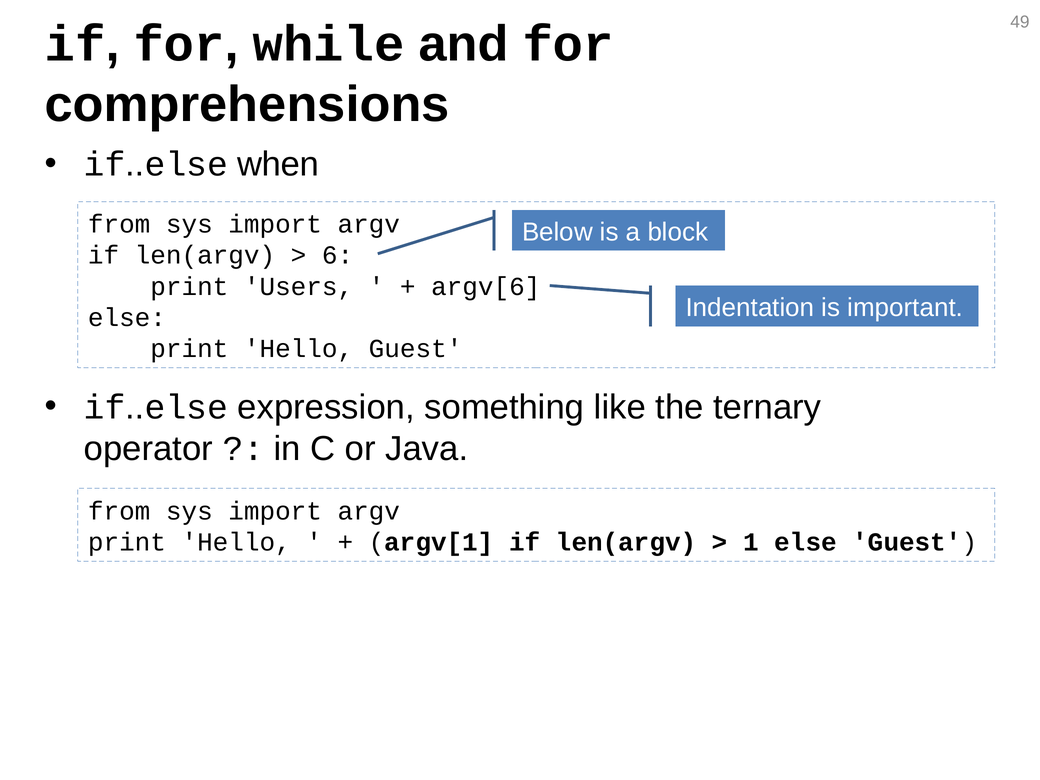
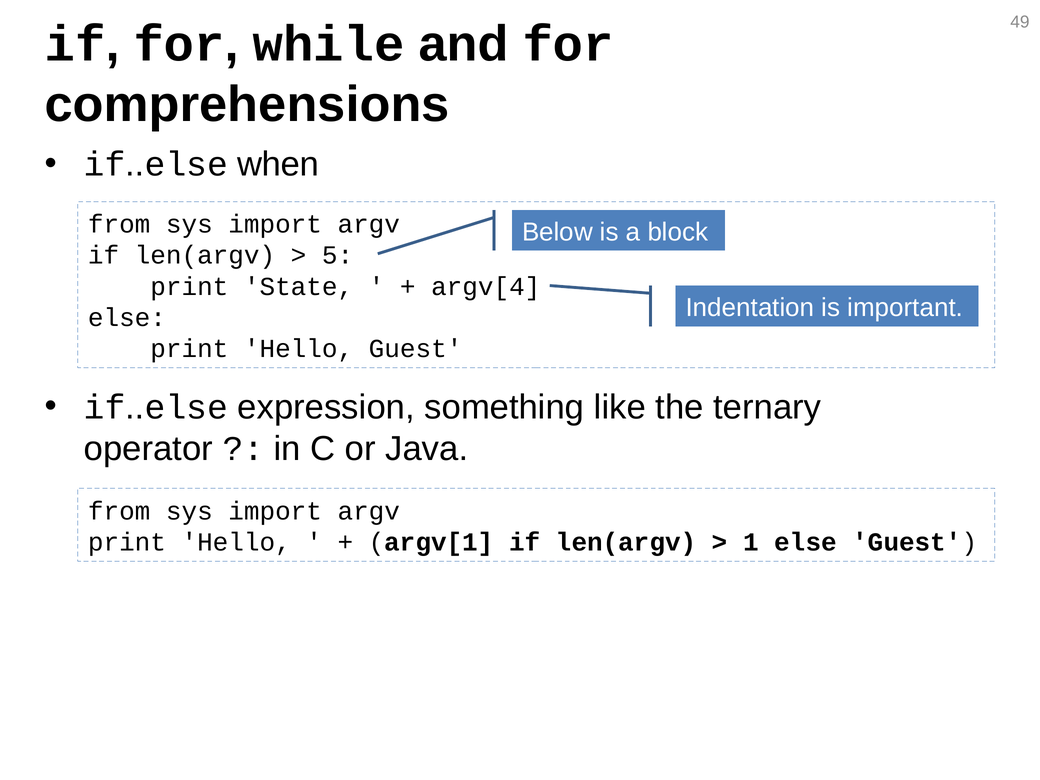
6: 6 -> 5 (338, 255)
Users: Users -> State (299, 287)
argv[6: argv[6 -> argv[4 (486, 287)
